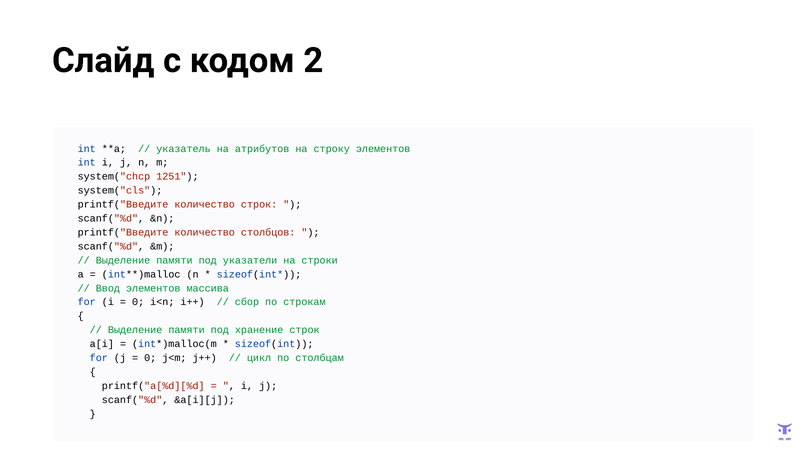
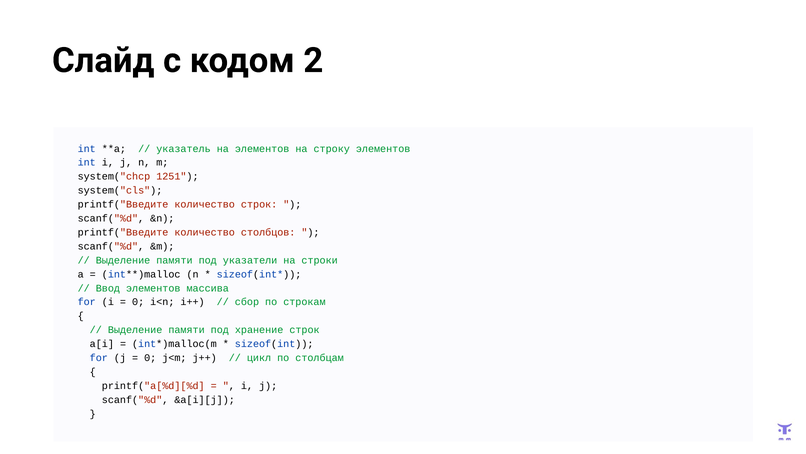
на атрибутов: атрибутов -> элементов (262, 149)
